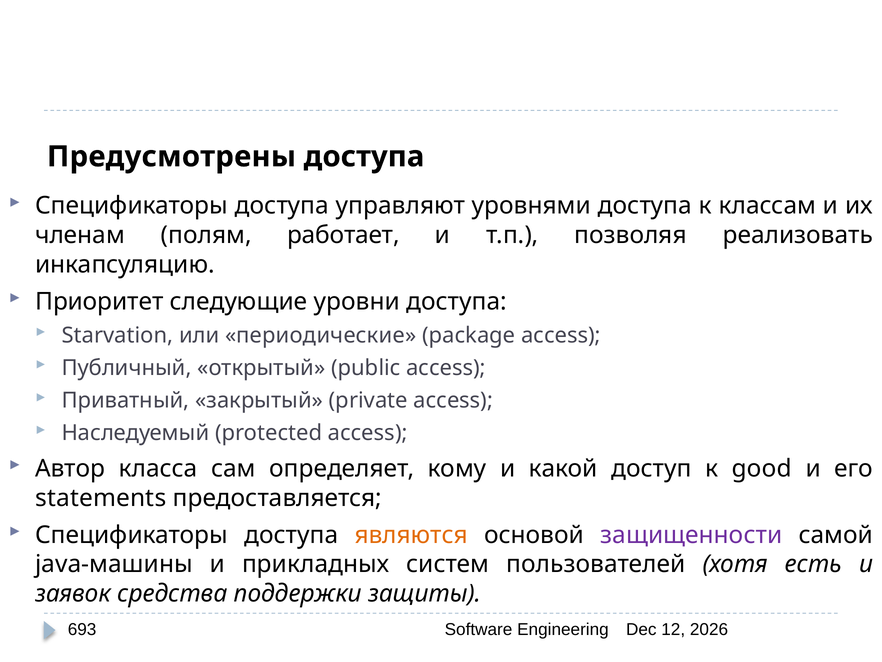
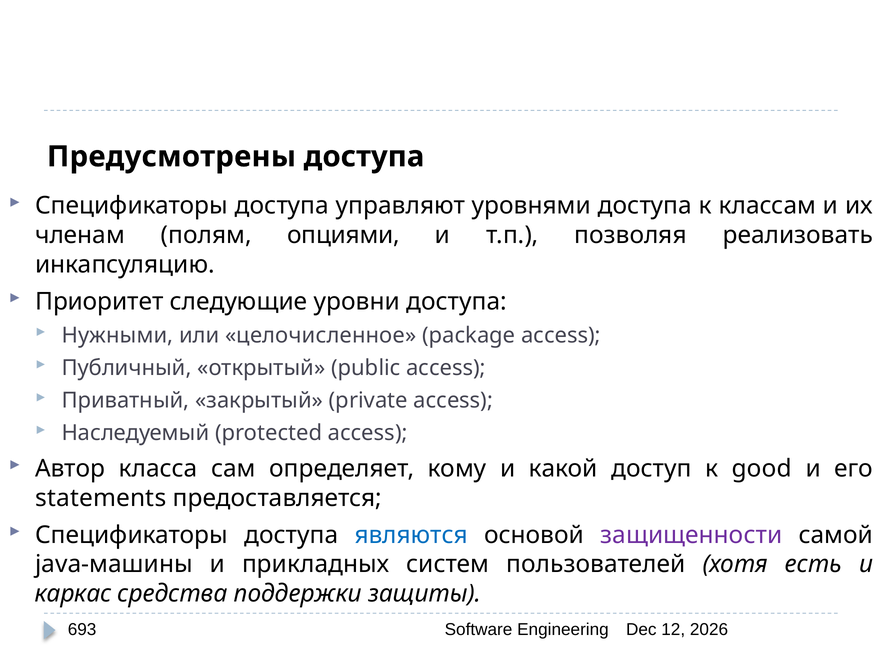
работает: работает -> опциями (343, 235)
Starvation: Starvation -> Нужными (117, 335)
периодические: периодические -> целочисленное (321, 335)
являются colour: orange -> blue (411, 535)
заявок: заявок -> каркас (73, 593)
